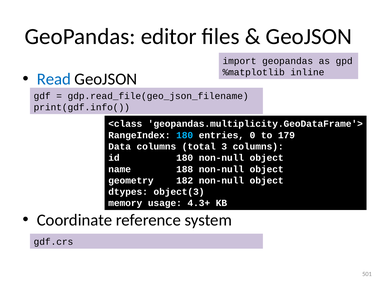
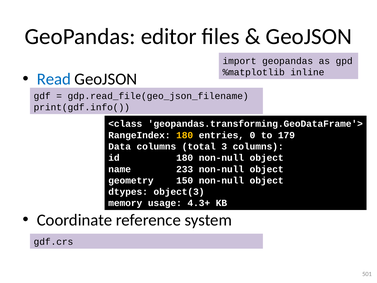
geopandas.multiplicity.GeoDataFrame'>: geopandas.multiplicity.GeoDataFrame'> -> geopandas.transforming.GeoDataFrame'> (255, 124)
180 colour: light blue -> yellow (185, 135)
188: 188 -> 233 (185, 169)
182: 182 -> 150 (185, 180)
